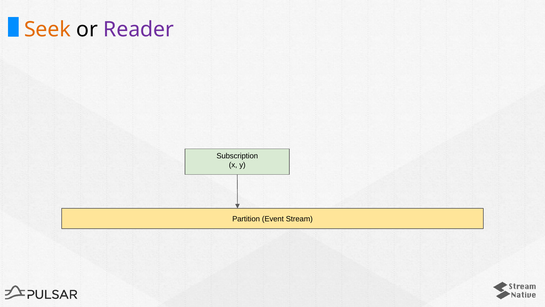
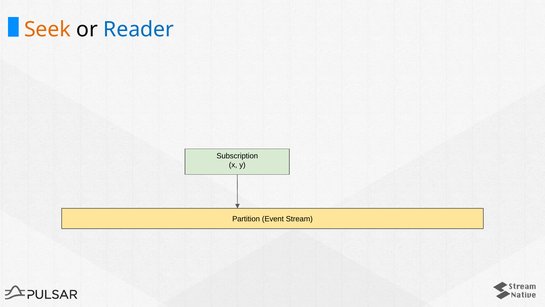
Reader colour: purple -> blue (139, 29)
